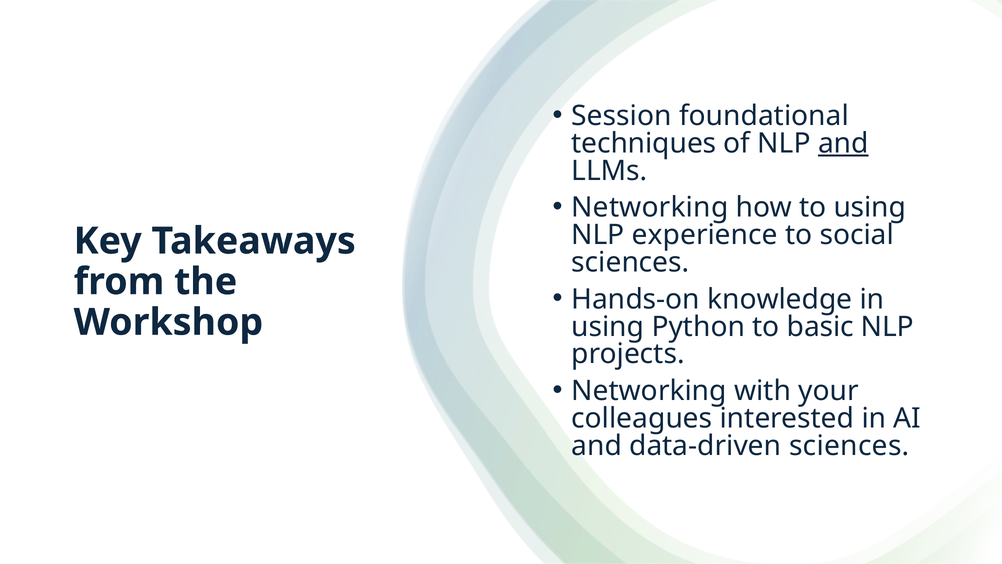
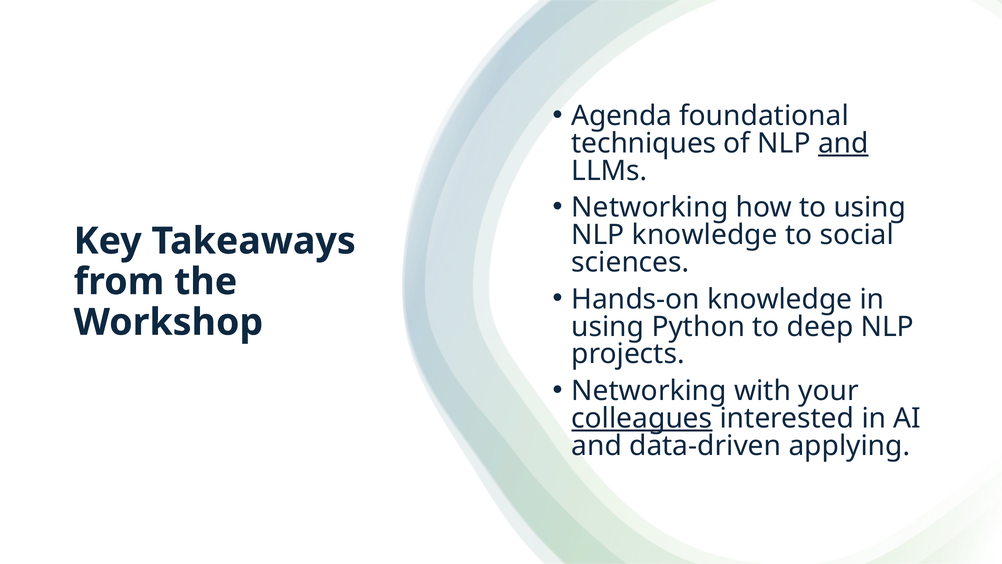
Session: Session -> Agenda (622, 116)
NLP experience: experience -> knowledge (705, 235)
basic: basic -> deep (820, 326)
colleagues underline: none -> present (642, 418)
data-driven sciences: sciences -> applying (849, 446)
